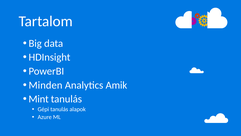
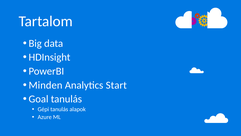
Amik: Amik -> Start (116, 85)
Mint: Mint -> Goal (39, 99)
